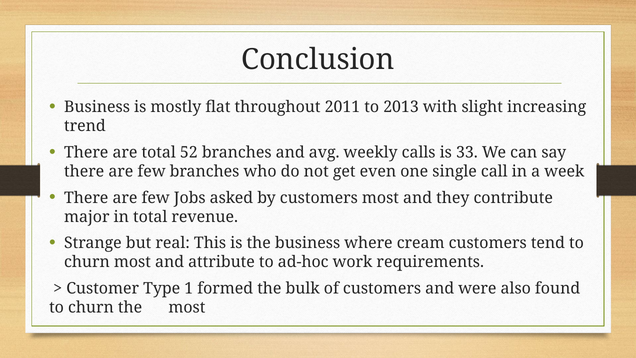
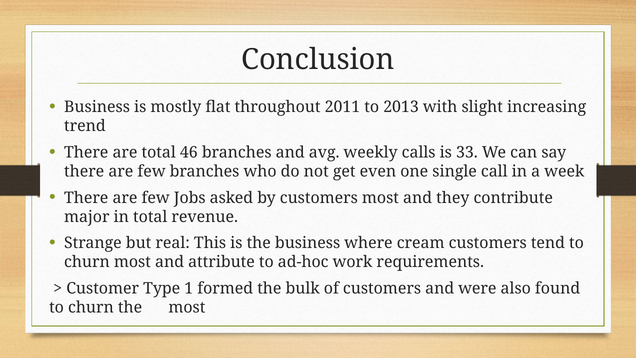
52: 52 -> 46 (189, 152)
